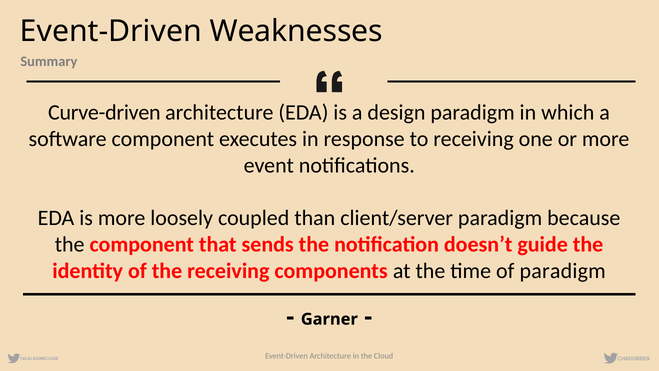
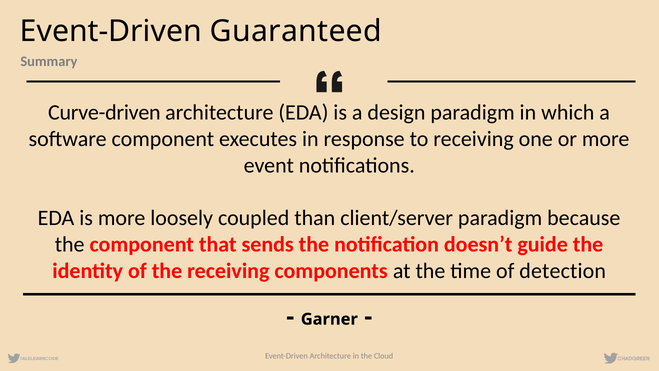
Weaknesses: Weaknesses -> Guaranteed (296, 31)
of paradigm: paradigm -> detection (563, 271)
